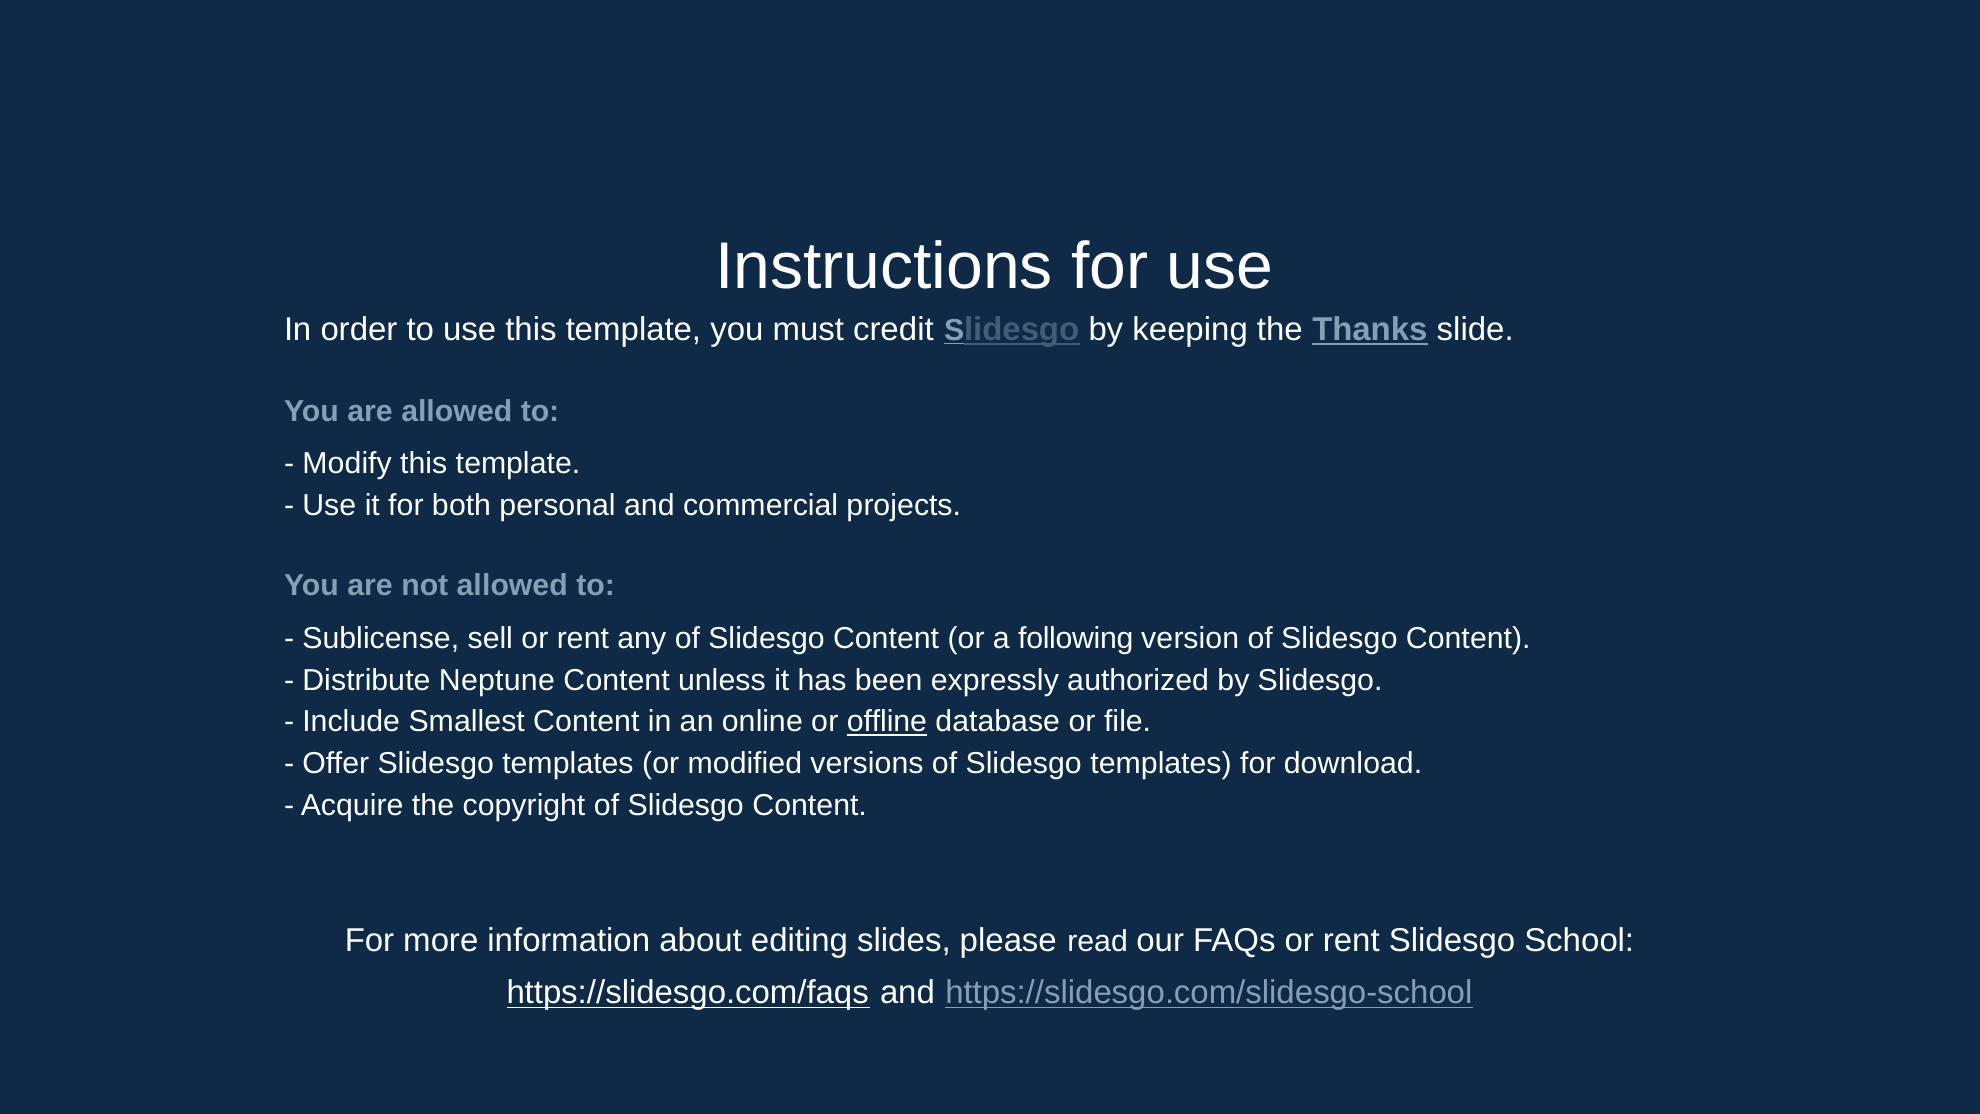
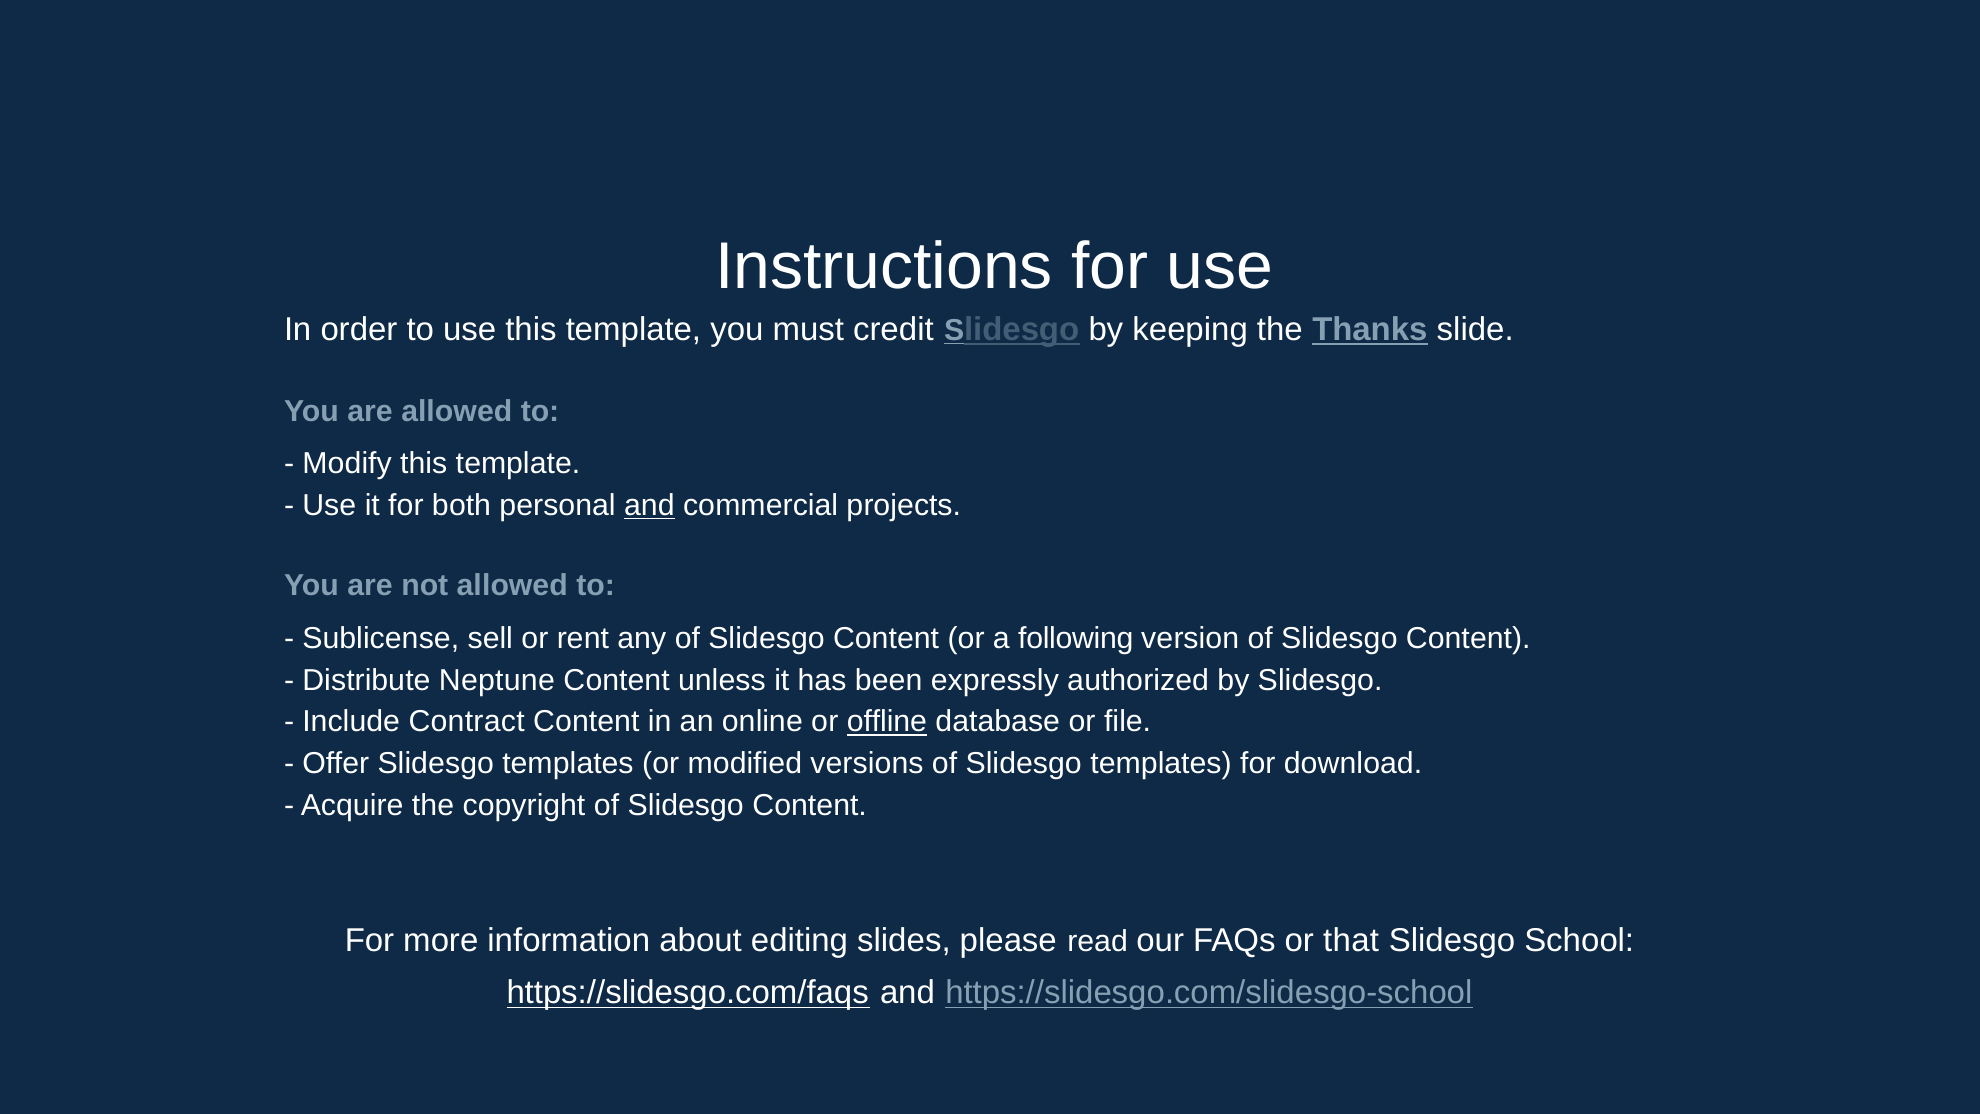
and underline: none -> present (649, 505)
Smallest: Smallest -> Contract (467, 722)
FAQs or rent: rent -> that (1351, 941)
